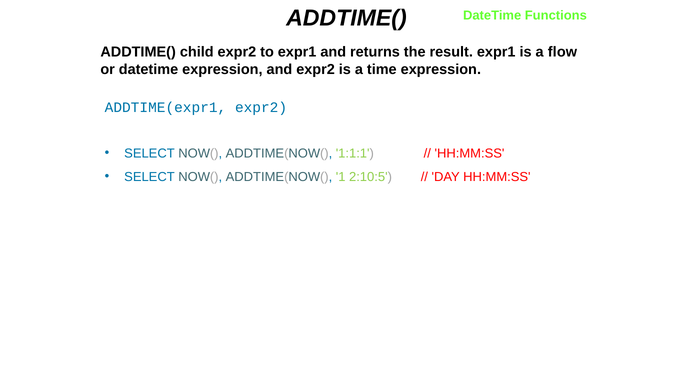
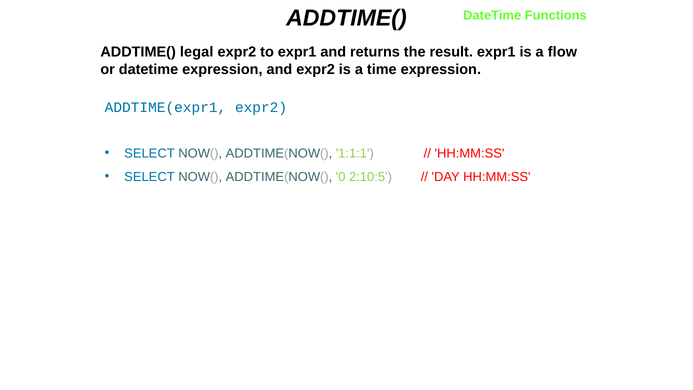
child: child -> legal (197, 52)
1: 1 -> 0 (341, 177)
